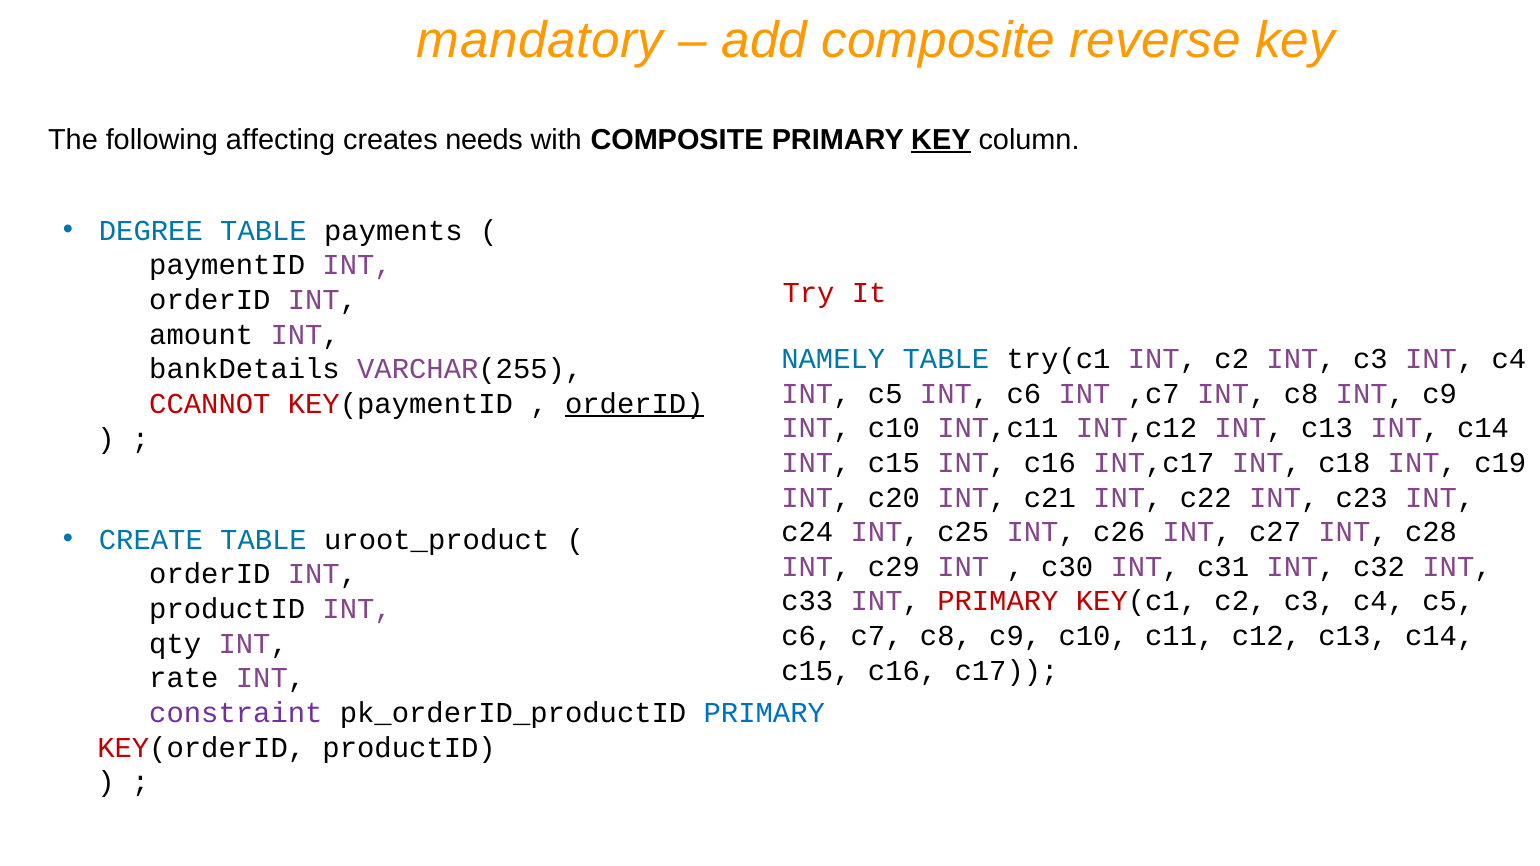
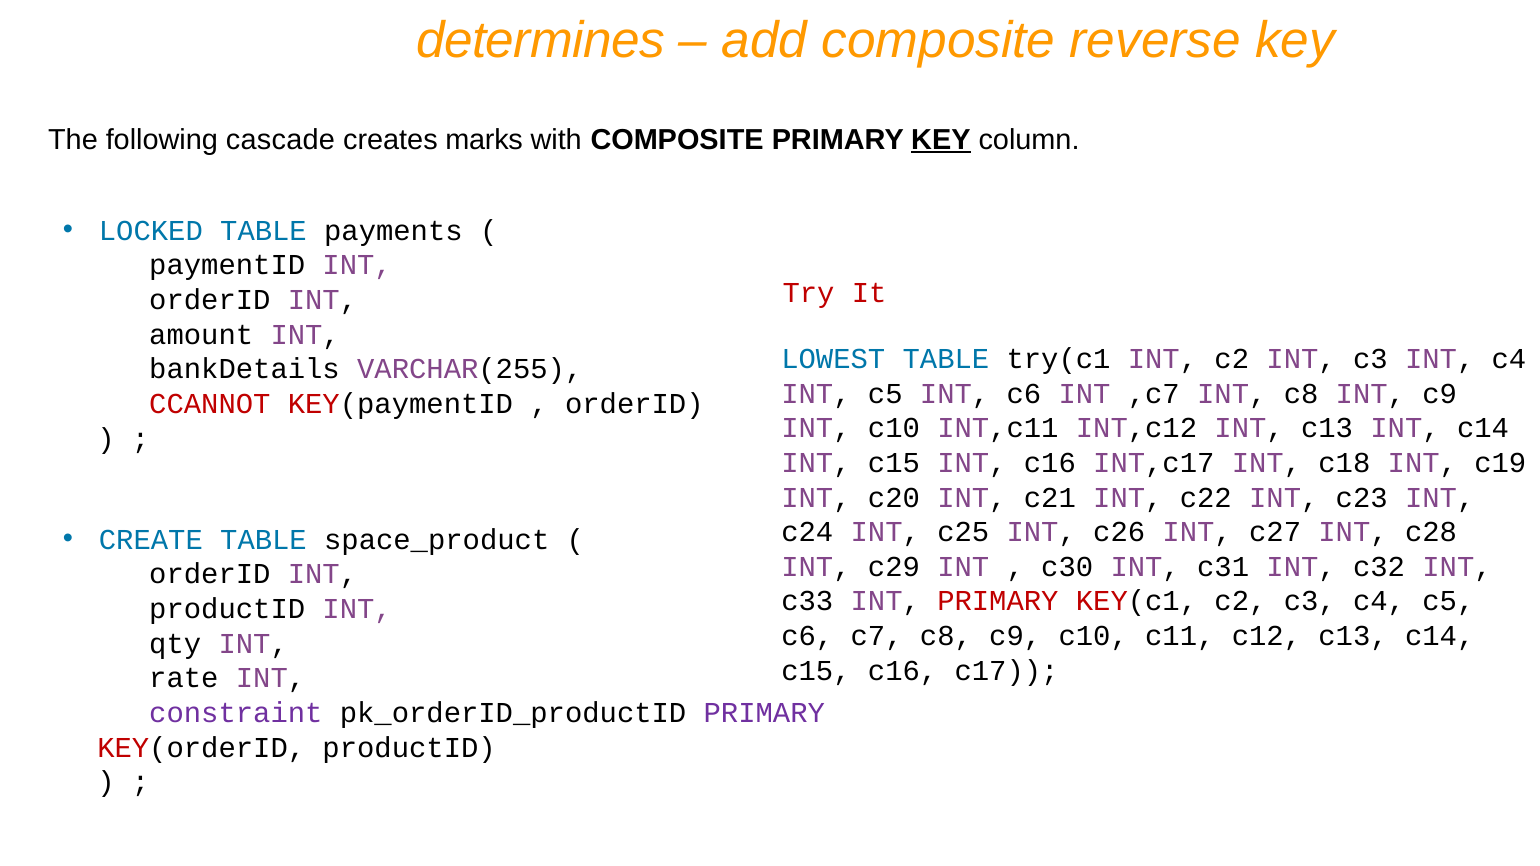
mandatory: mandatory -> determines (541, 40)
affecting: affecting -> cascade (280, 140)
needs: needs -> marks (484, 140)
DEGREE: DEGREE -> LOCKED (151, 231)
NAMELY: NAMELY -> LOWEST (833, 359)
orderID underline: present -> none (634, 404)
uroot_product: uroot_product -> space_product (437, 540)
PRIMARY colour: blue -> purple (764, 713)
